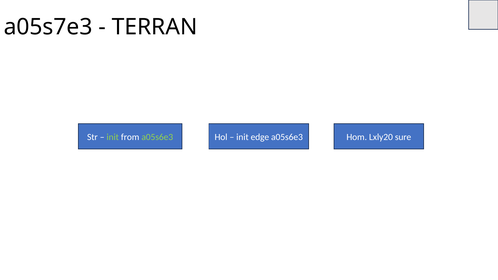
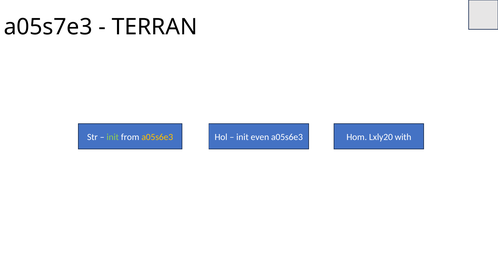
a05s6e3 colour: light green -> yellow (157, 137)
edge: edge -> even (260, 137)
sure: sure -> with (403, 137)
